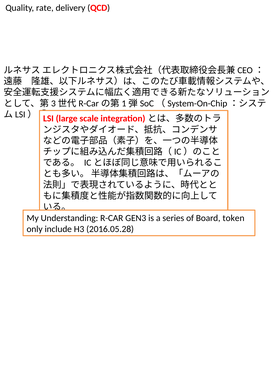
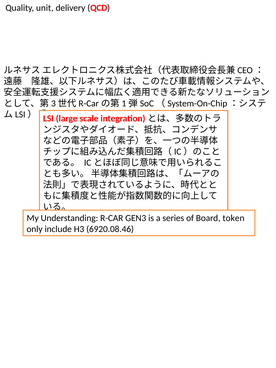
rate: rate -> unit (45, 8)
2016.05.28: 2016.05.28 -> 6920.08.46 (110, 229)
